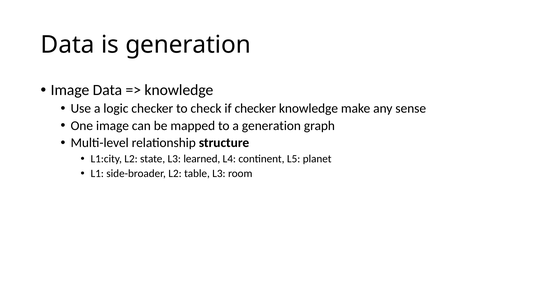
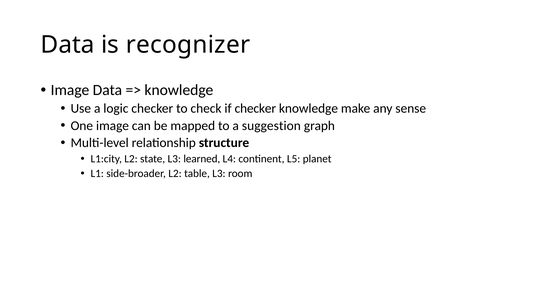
is generation: generation -> recognizer (188, 45)
a generation: generation -> suggestion (271, 126)
